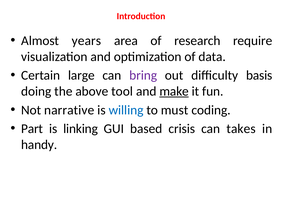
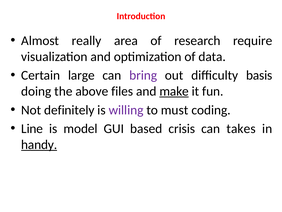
years: years -> really (87, 41)
tool: tool -> files (122, 91)
narrative: narrative -> definitely (69, 110)
willing colour: blue -> purple (126, 110)
Part: Part -> Line (32, 128)
linking: linking -> model (81, 128)
handy underline: none -> present (39, 144)
